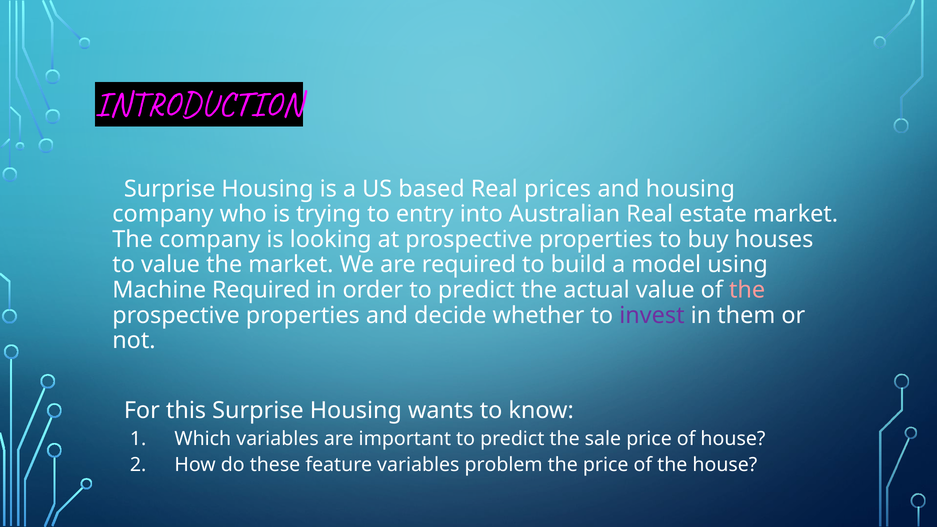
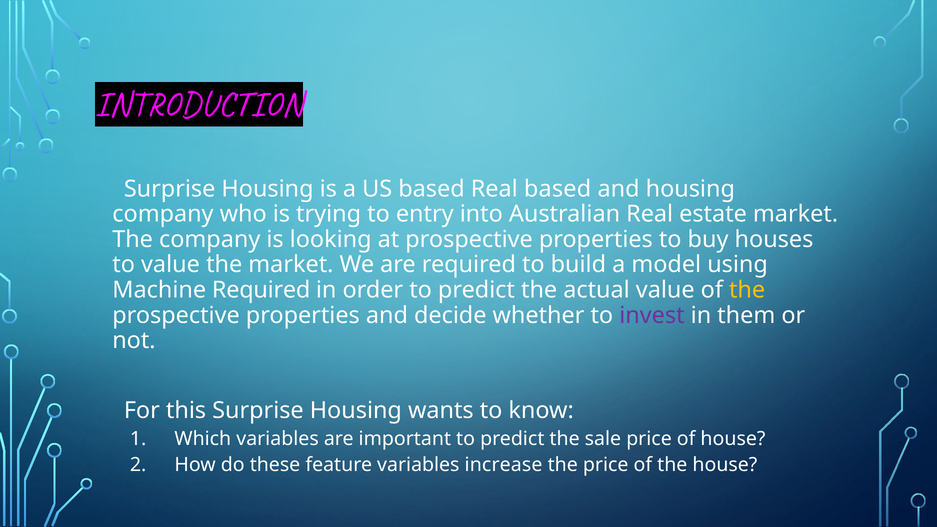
Real prices: prices -> based (558, 189)
the colour: pink -> yellow (747, 290)
problem: problem -> increase (504, 465)
